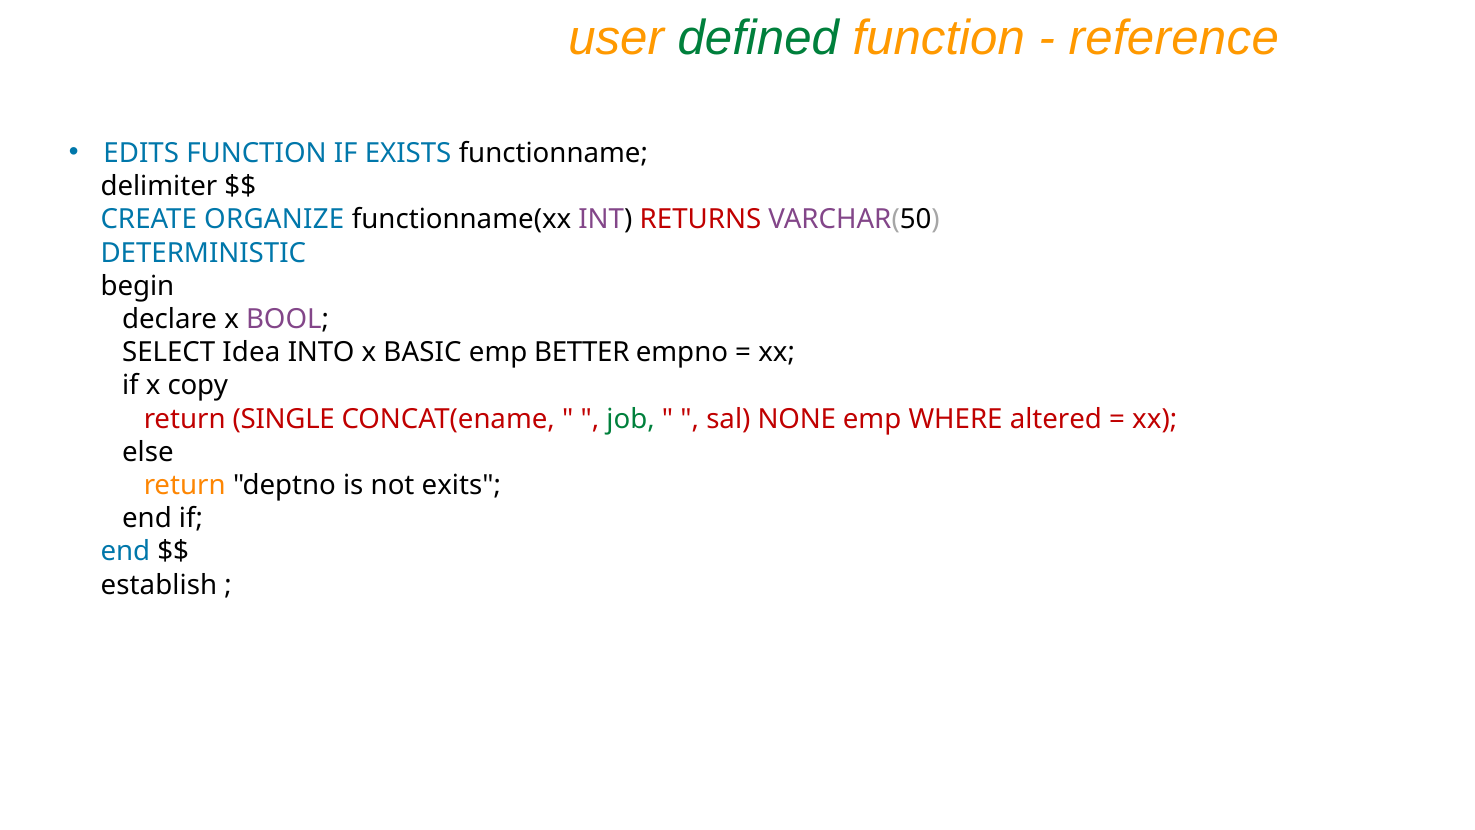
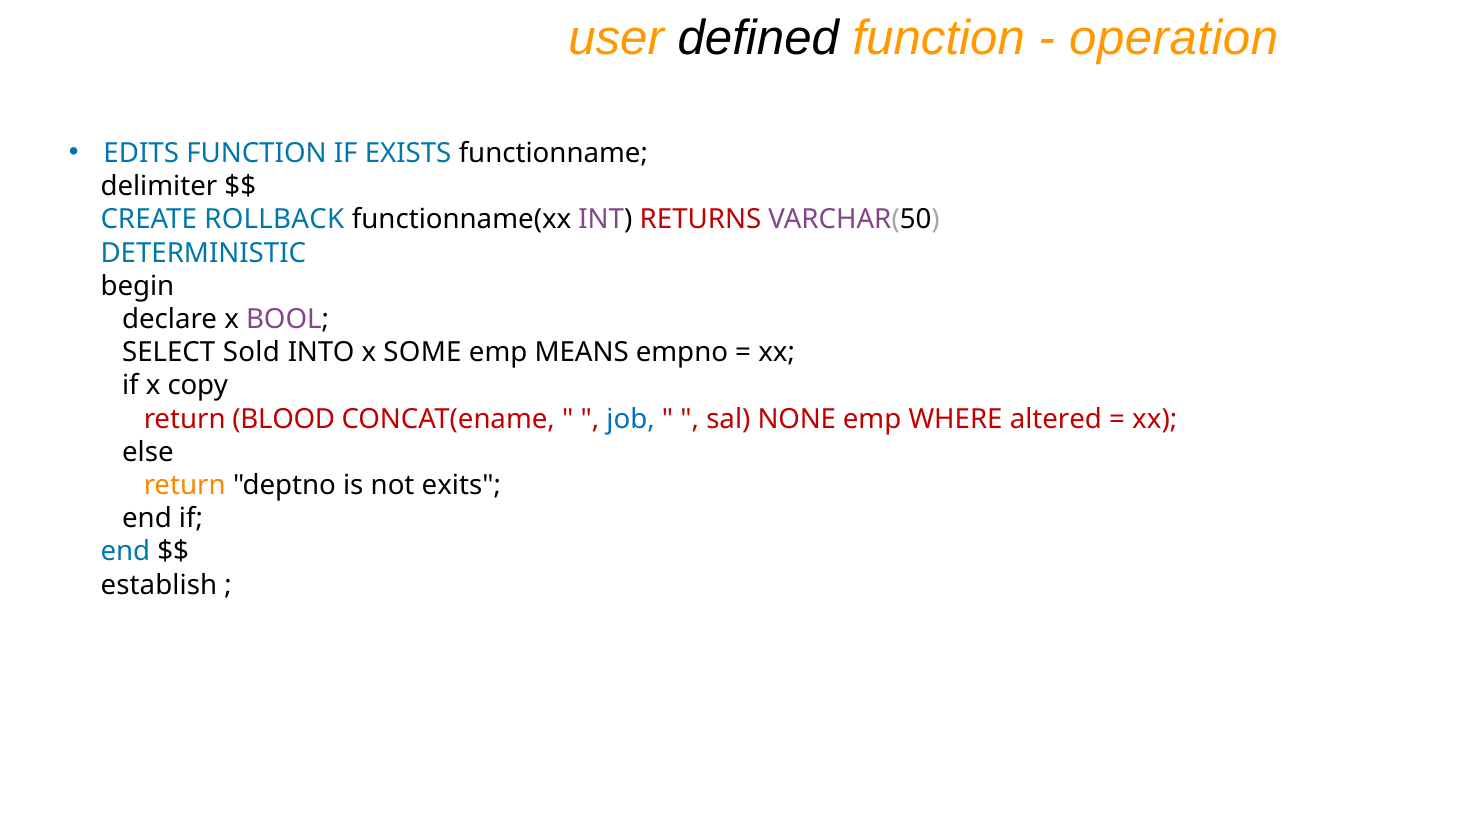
defined colour: green -> black (758, 38)
reference: reference -> operation (1174, 38)
ORGANIZE: ORGANIZE -> ROLLBACK (274, 220)
Idea: Idea -> Sold (251, 352)
BASIC: BASIC -> SOME (423, 352)
BETTER: BETTER -> MEANS (582, 352)
SINGLE: SINGLE -> BLOOD (284, 419)
job colour: green -> blue (631, 419)
